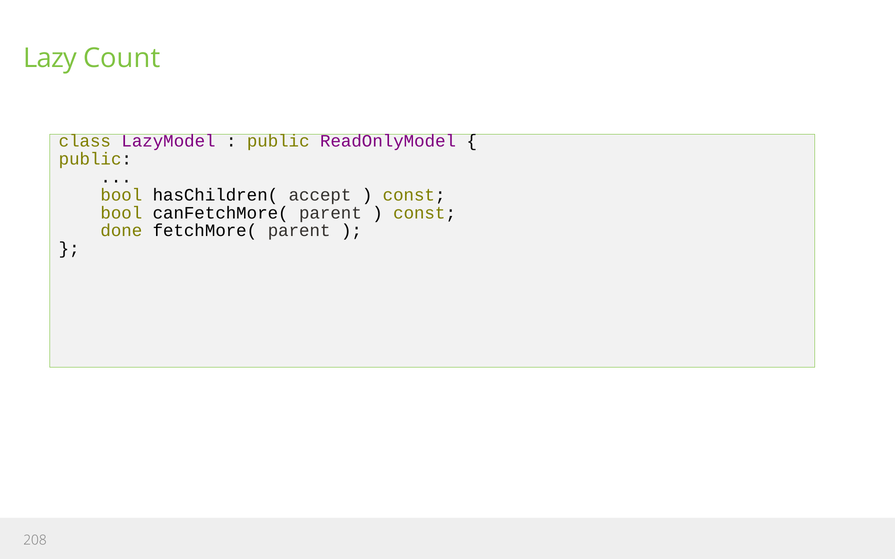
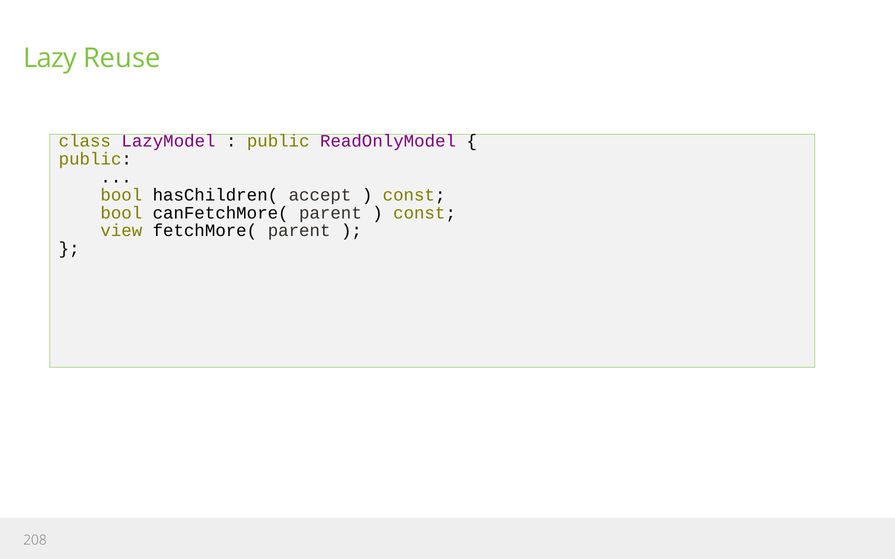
Count: Count -> Reuse (122, 58)
done: done -> view (121, 231)
